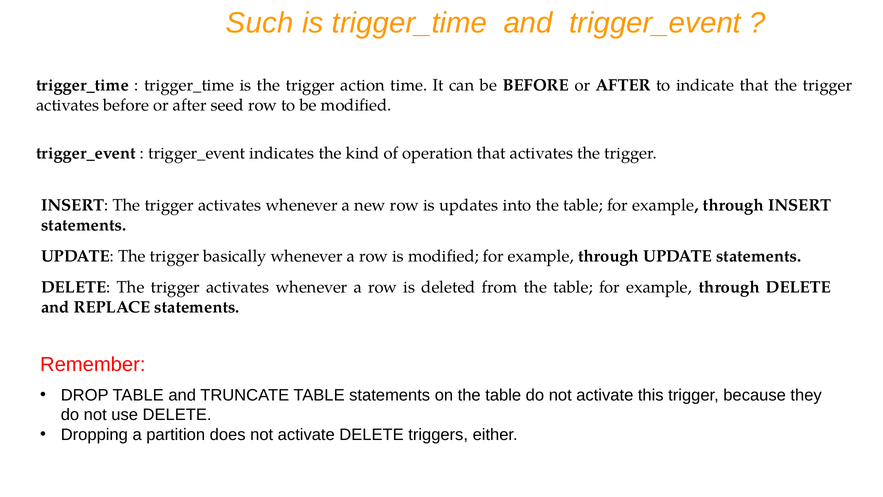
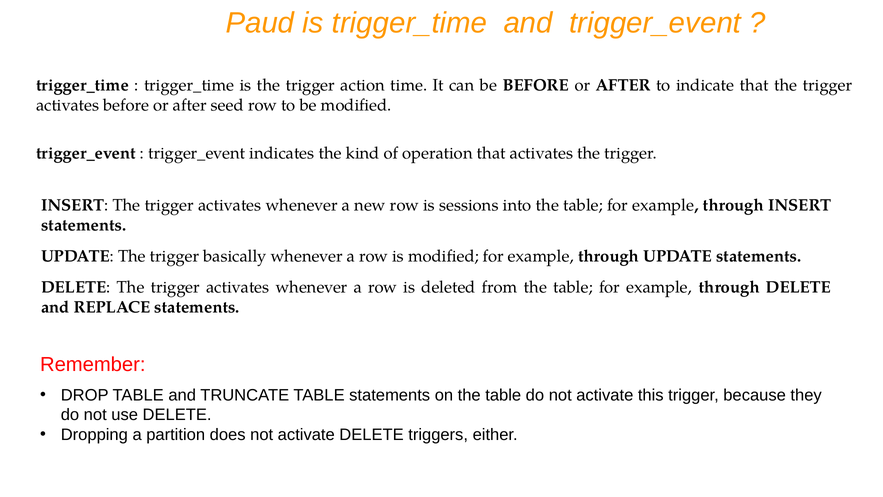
Such: Such -> Paud (260, 23)
updates: updates -> sessions (469, 205)
